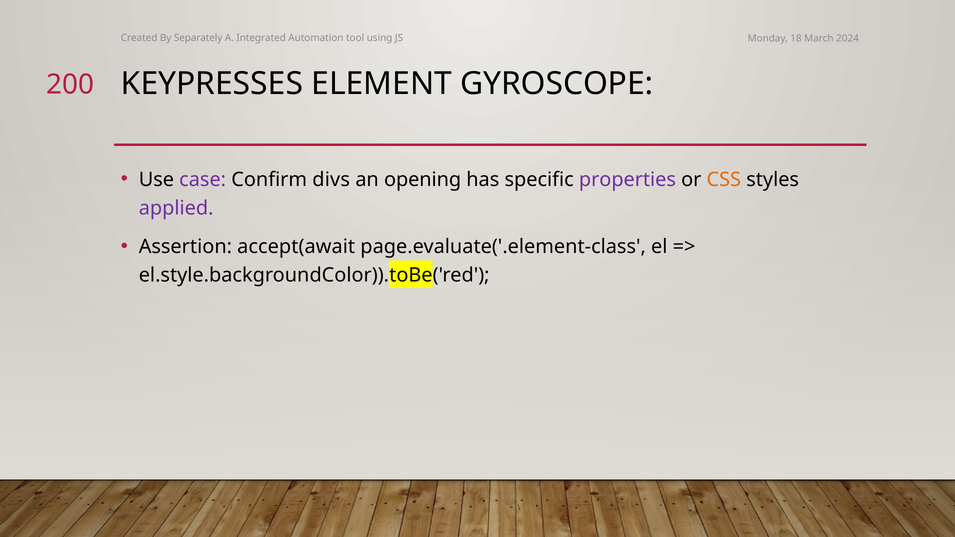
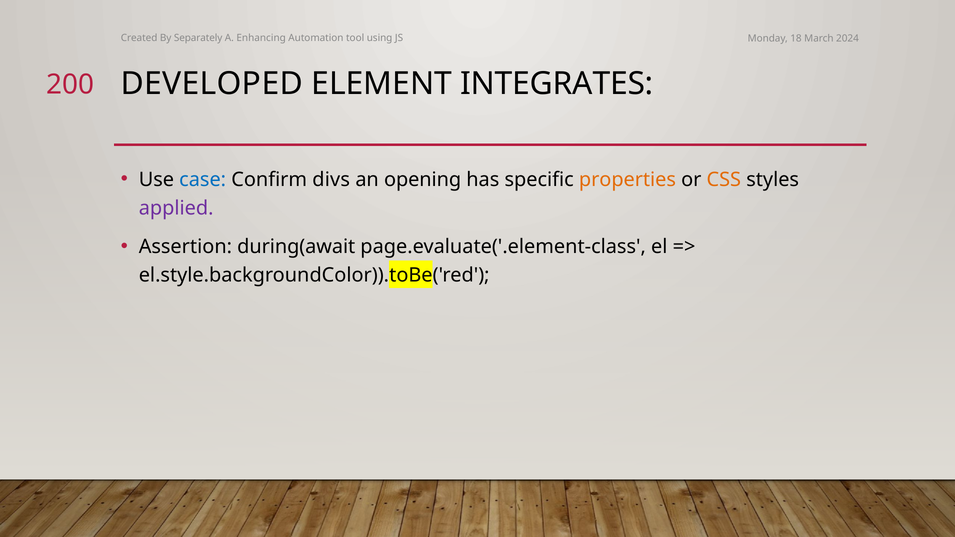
Integrated: Integrated -> Enhancing (261, 38)
KEYPRESSES: KEYPRESSES -> DEVELOPED (212, 84)
GYROSCOPE: GYROSCOPE -> INTEGRATES (557, 84)
case colour: purple -> blue (203, 180)
properties colour: purple -> orange (627, 180)
accept(await: accept(await -> during(await (296, 247)
